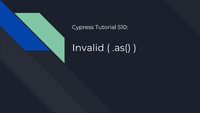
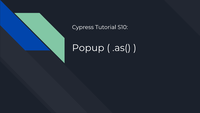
Invalid: Invalid -> Popup (88, 48)
